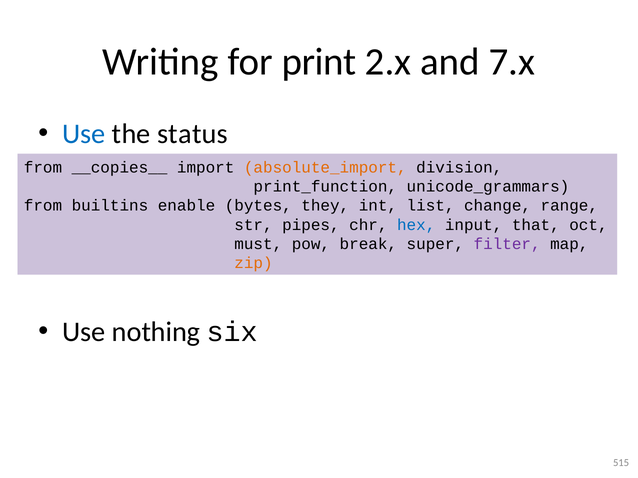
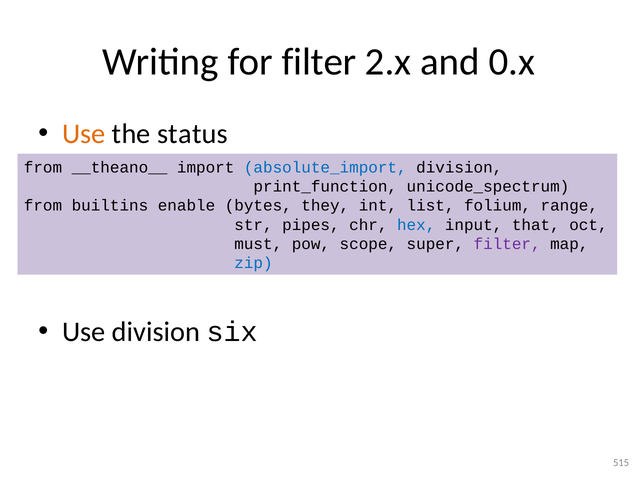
for print: print -> filter (319, 62)
7.x: 7.x -> 0.x (512, 62)
Use colour: blue -> orange (84, 134)
__copies__: __copies__ -> __theano__ (120, 168)
absolute_import colour: orange -> blue (325, 168)
unicode_grammars: unicode_grammars -> unicode_spectrum (488, 187)
change: change -> folium (498, 206)
break: break -> scope (368, 244)
zip colour: orange -> blue (253, 263)
Use nothing: nothing -> division (156, 332)
